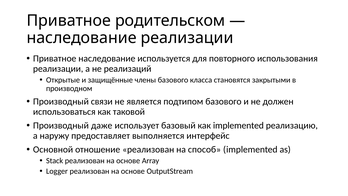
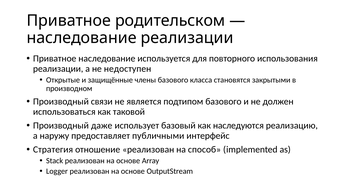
реализаций: реализаций -> недоступен (128, 69)
как implemented: implemented -> наследуются (238, 125)
выполняется: выполняется -> публичными (158, 136)
Основной: Основной -> Стратегия (53, 149)
